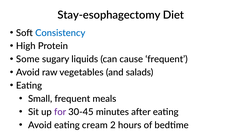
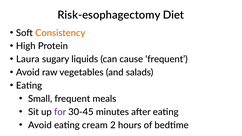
Stay-esophagectomy: Stay-esophagectomy -> Risk-esophagectomy (109, 15)
Consistency colour: blue -> orange (60, 33)
Some: Some -> Laura (28, 59)
